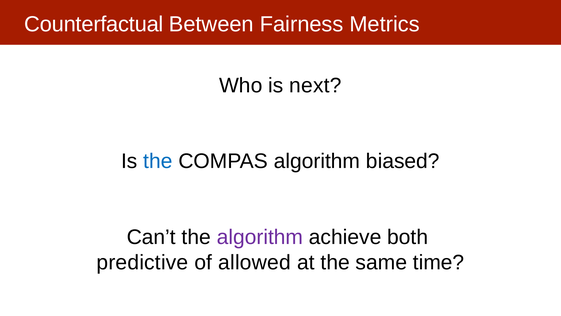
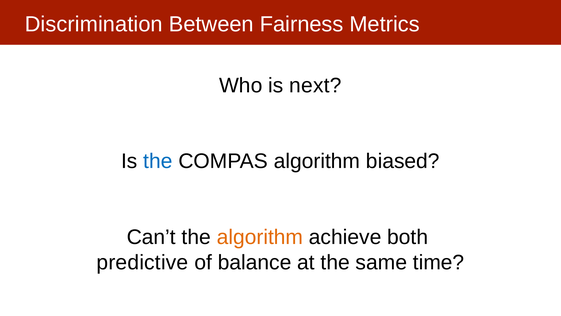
Counterfactual: Counterfactual -> Discrimination (94, 24)
algorithm colour: purple -> orange (260, 237)
allowed: allowed -> balance (255, 262)
